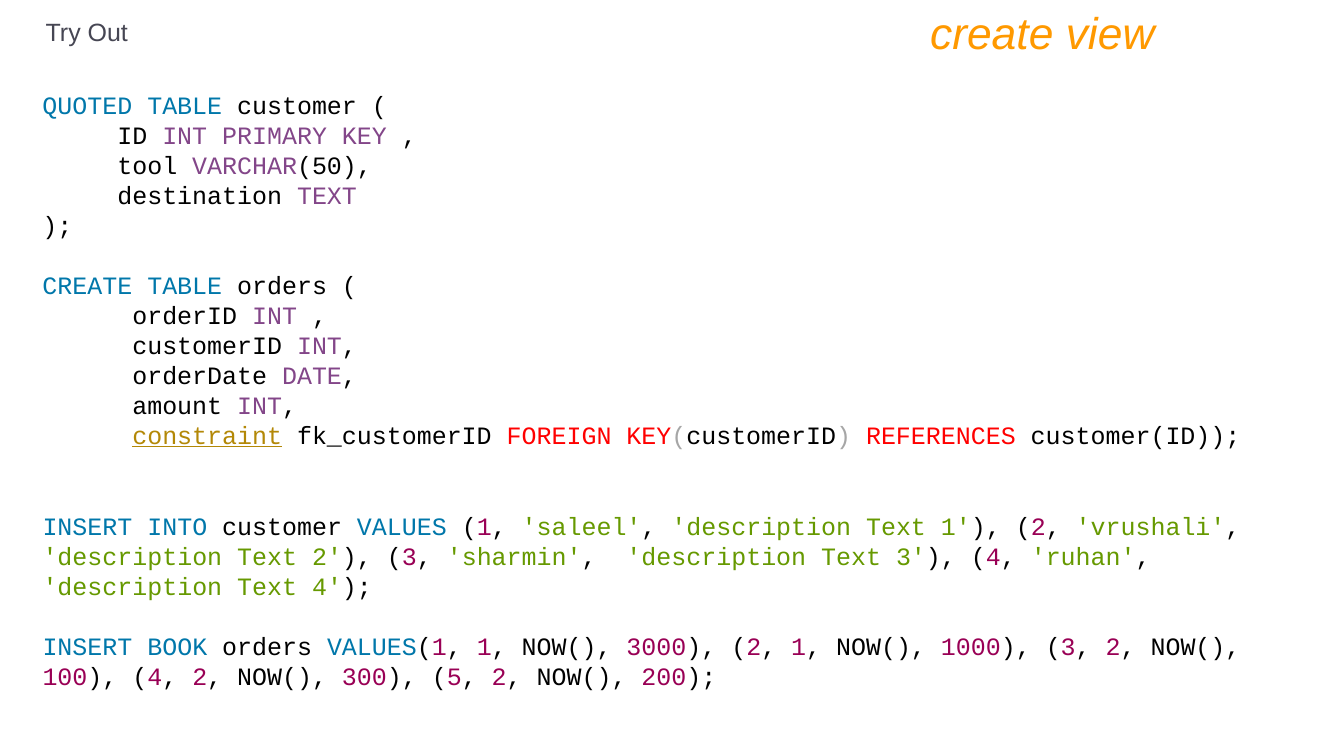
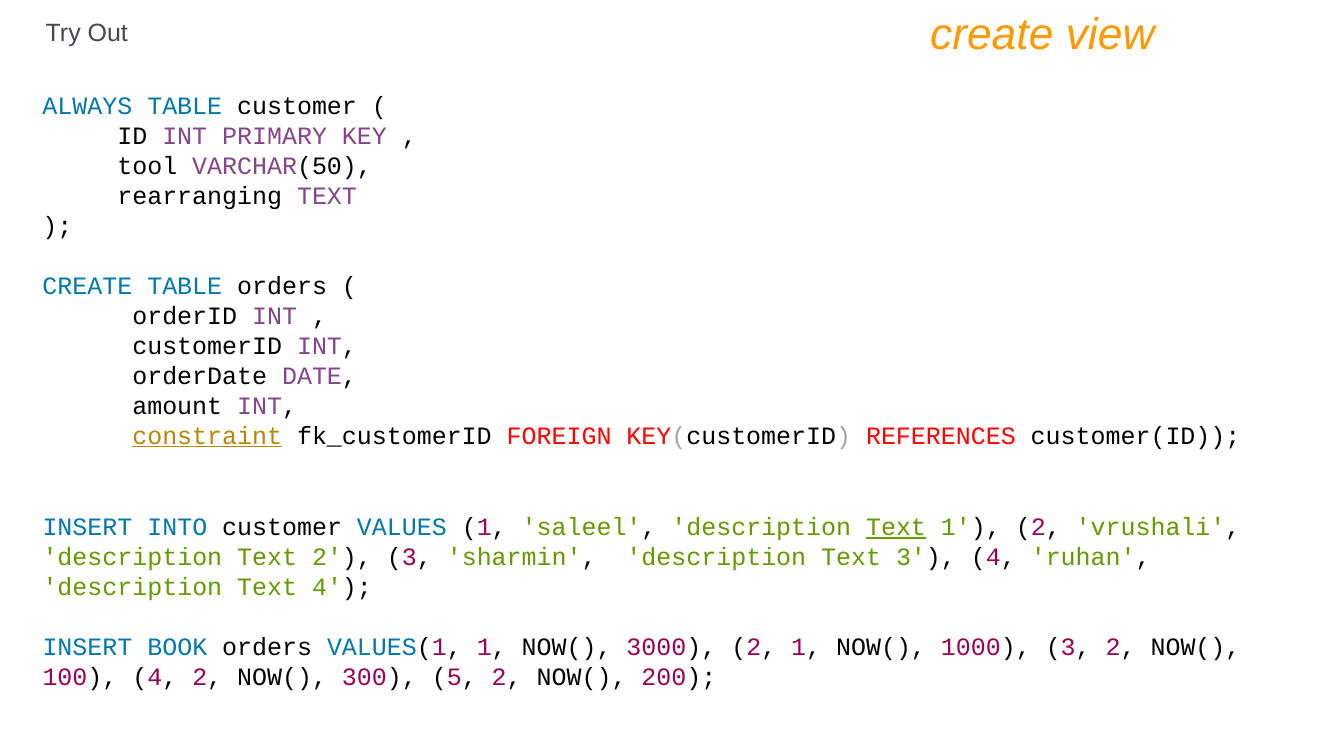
QUOTED: QUOTED -> ALWAYS (87, 106)
destination: destination -> rearranging (200, 196)
Text underline: none -> present (896, 527)
